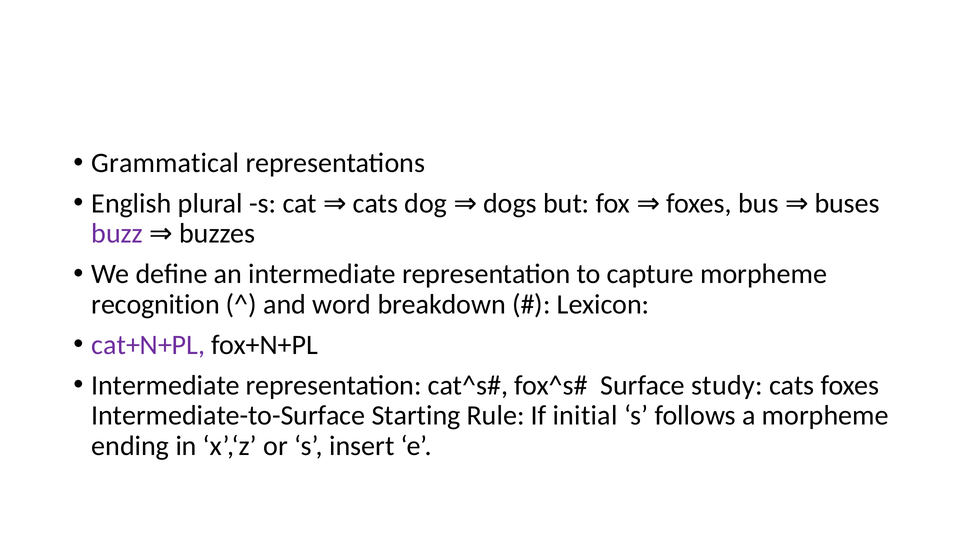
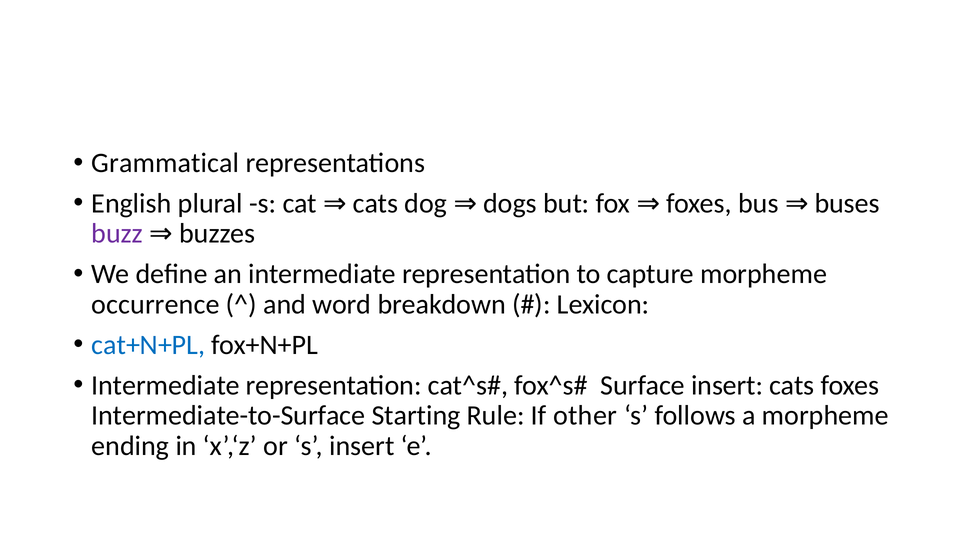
recognition: recognition -> occurrence (156, 304)
cat+N+PL colour: purple -> blue (148, 345)
Surface study: study -> insert (727, 385)
initial: initial -> other (585, 415)
